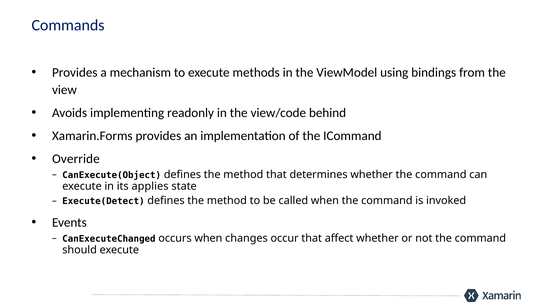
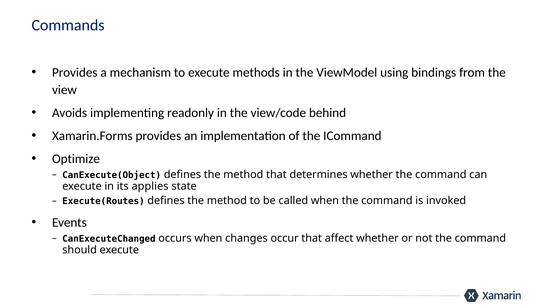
Override: Override -> Optimize (76, 159)
Execute(Detect: Execute(Detect -> Execute(Routes (103, 201)
